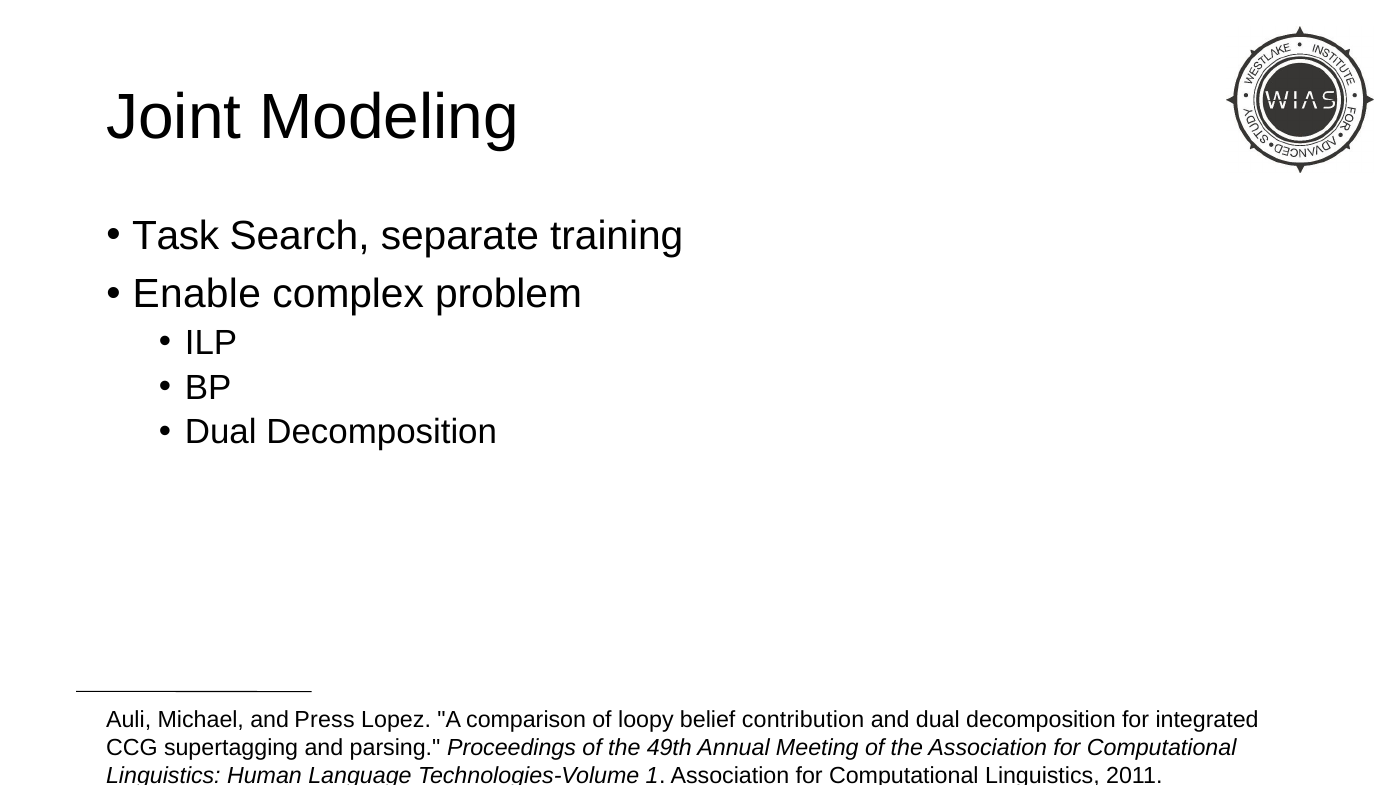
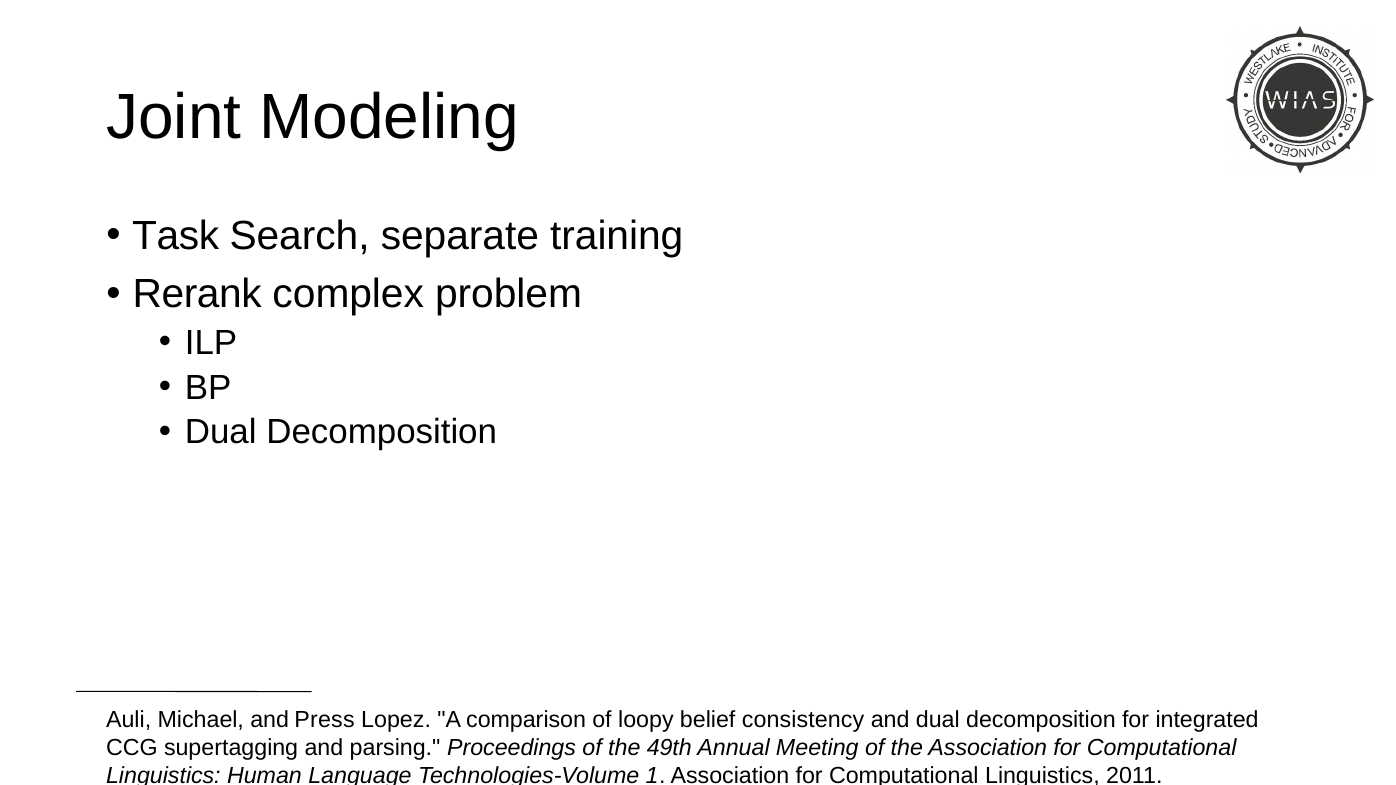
Enable: Enable -> Rerank (197, 295)
contribution: contribution -> consistency (803, 720)
